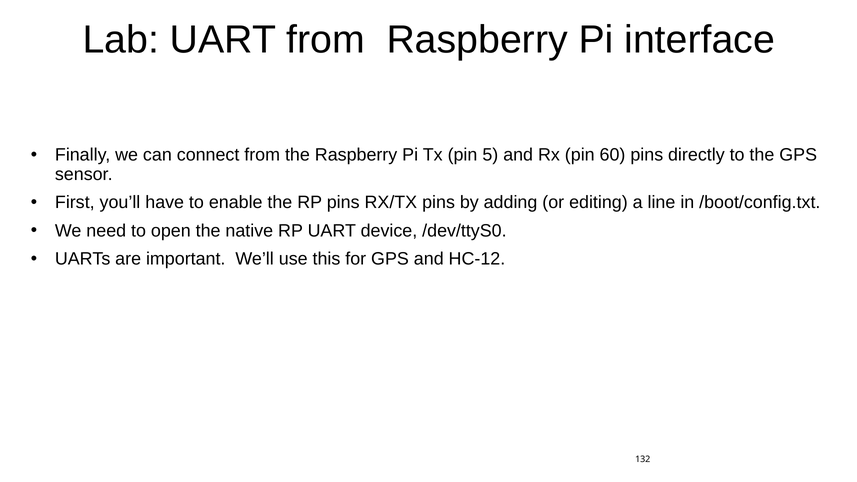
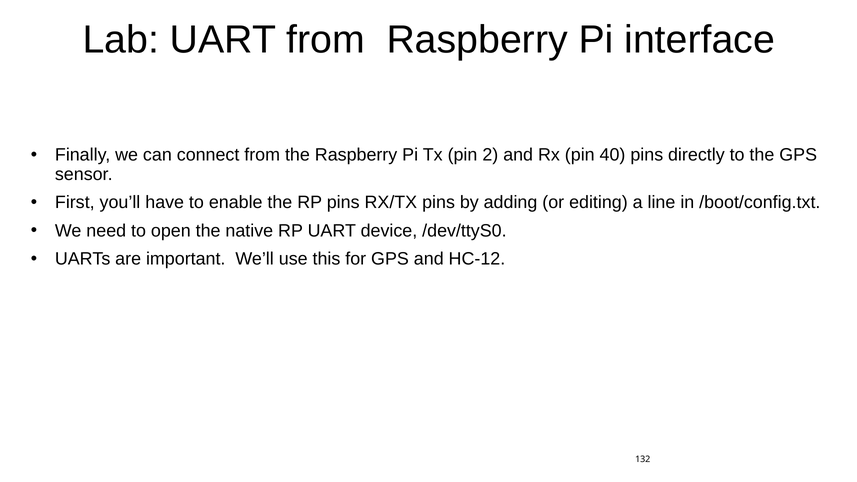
5: 5 -> 2 (490, 155)
60: 60 -> 40 (613, 155)
